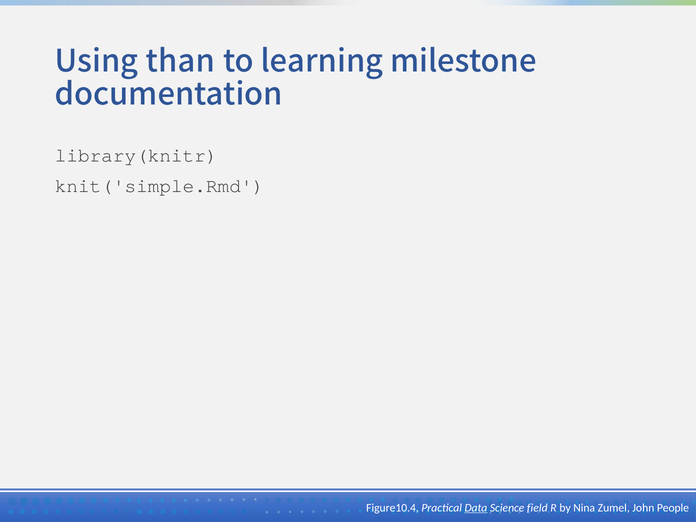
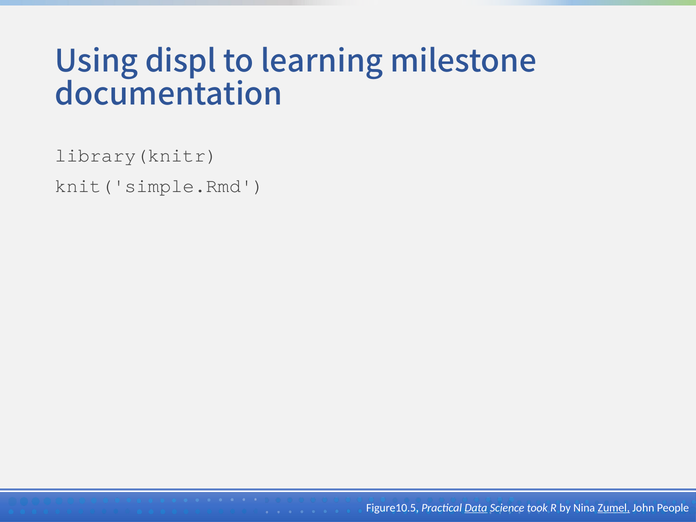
than: than -> displ (181, 61)
Figure10.4: Figure10.4 -> Figure10.5 (393, 508)
field: field -> took (537, 508)
Zumel underline: none -> present (614, 508)
